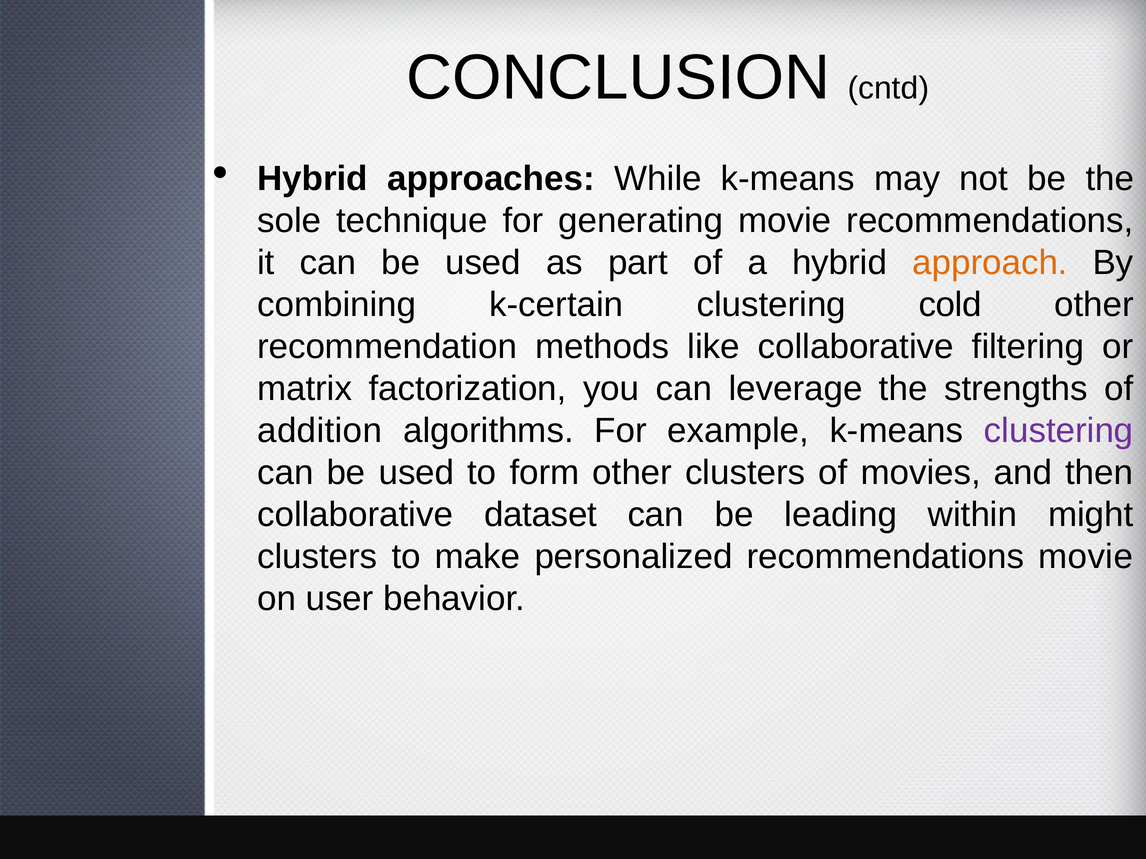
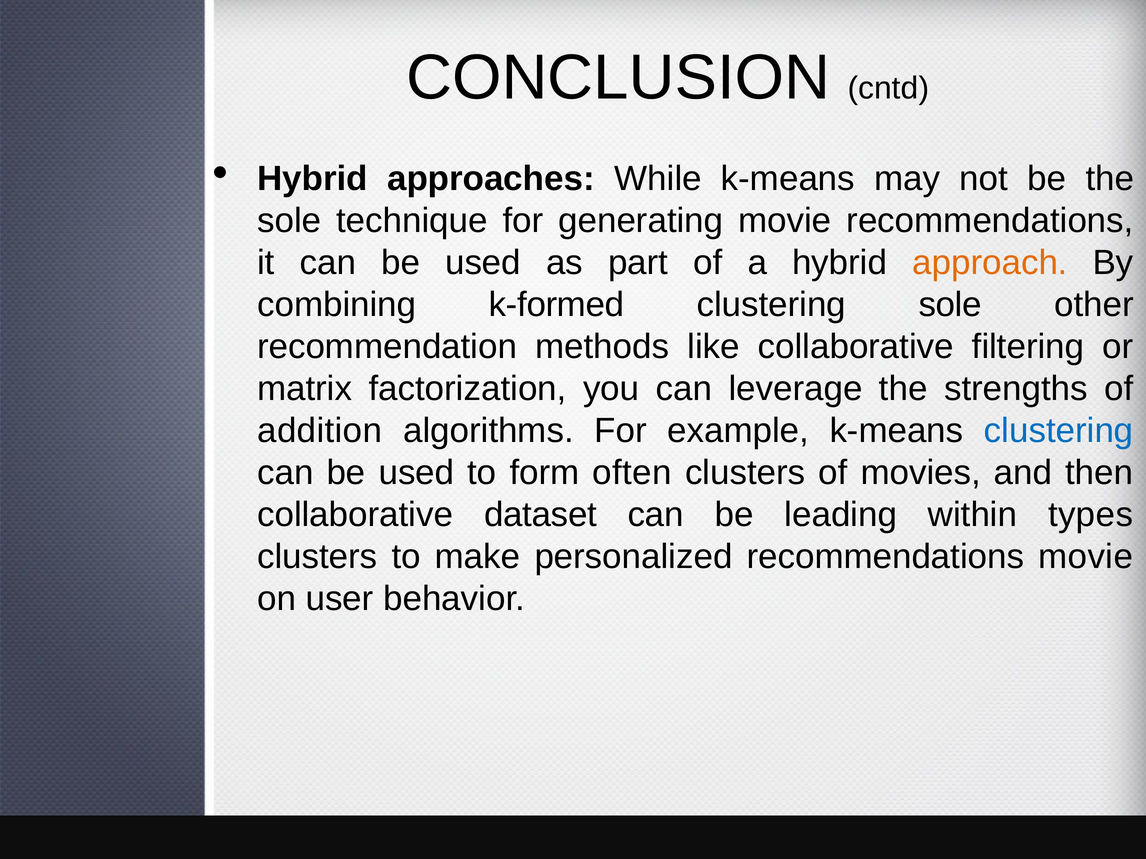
k-certain: k-certain -> k-formed (557, 305)
clustering cold: cold -> sole (950, 305)
clustering colour: purple -> blue (1059, 431)
form other: other -> often (632, 473)
might: might -> types (1091, 515)
